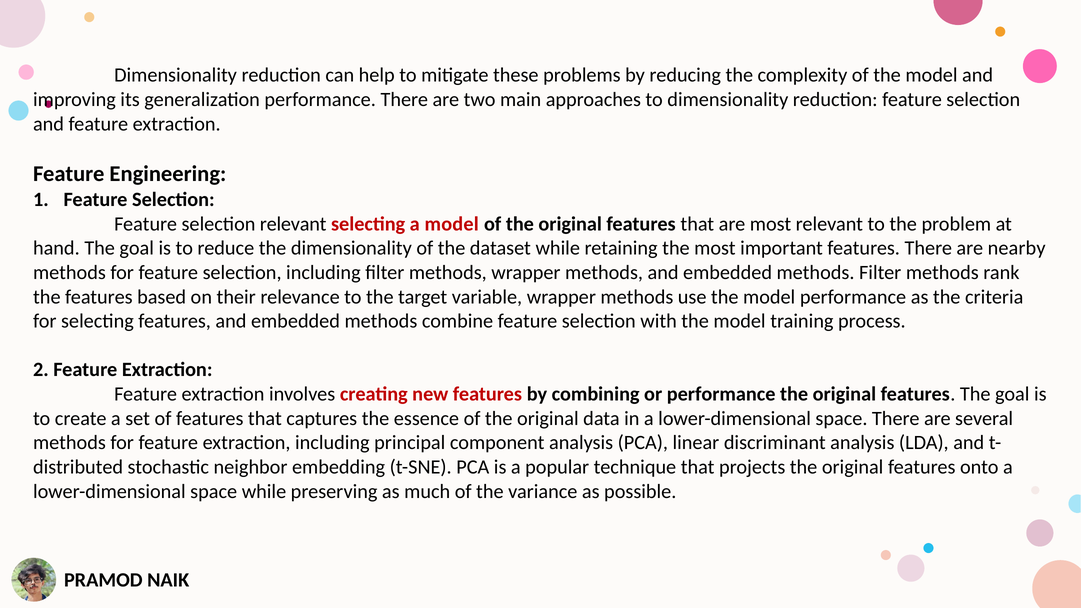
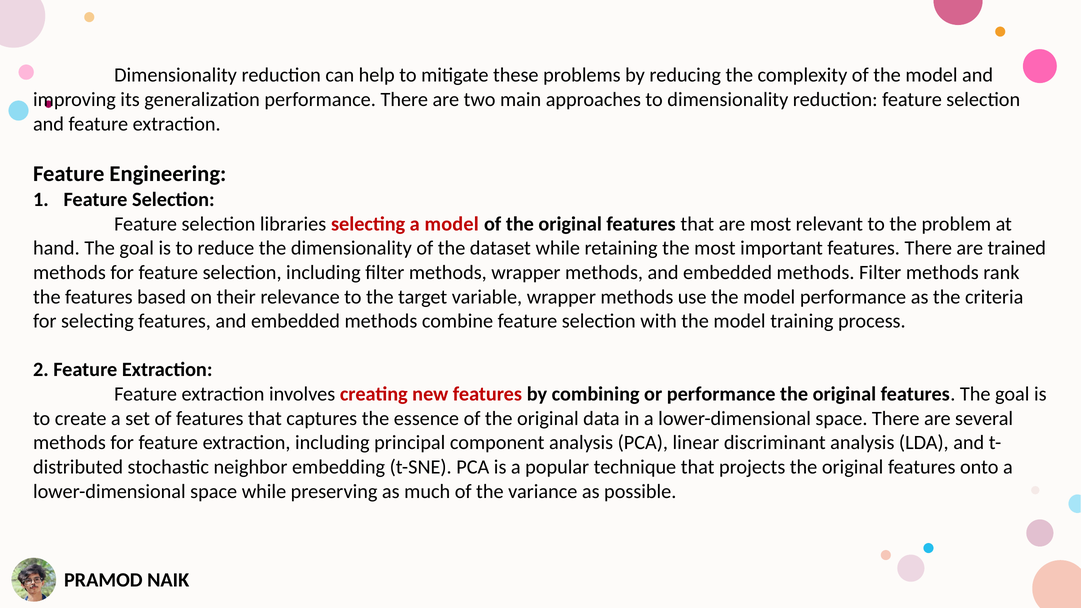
selection relevant: relevant -> libraries (293, 224)
nearby: nearby -> trained (1017, 248)
